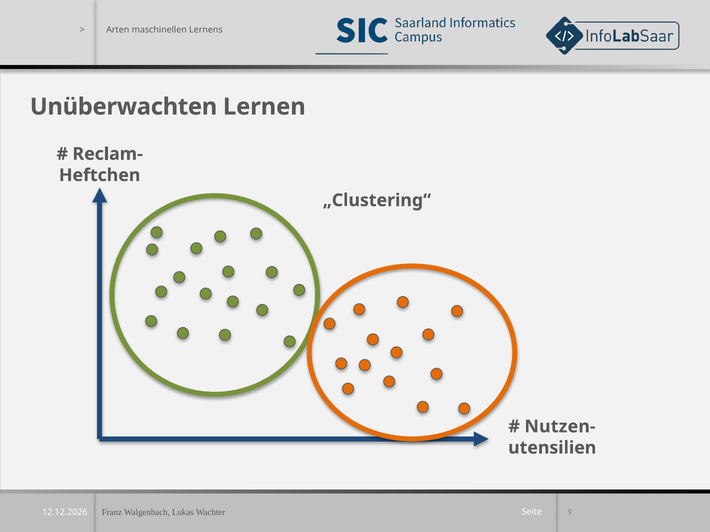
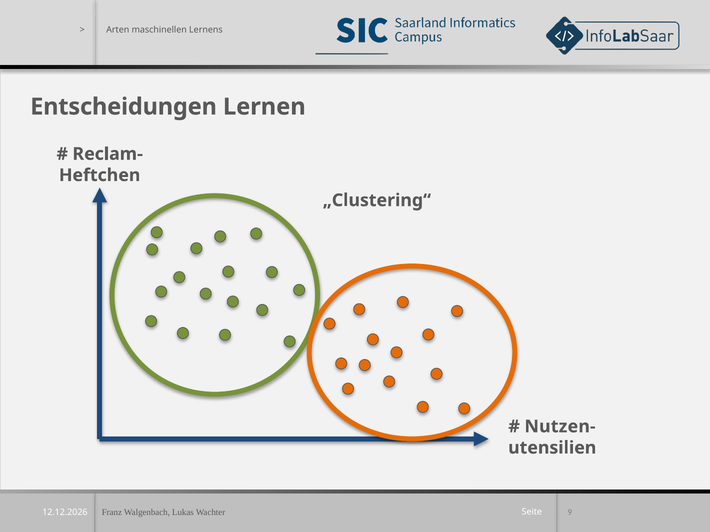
Unüberwachten: Unüberwachten -> Entscheidungen (124, 107)
